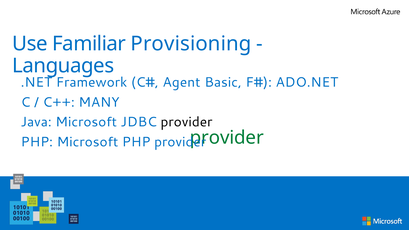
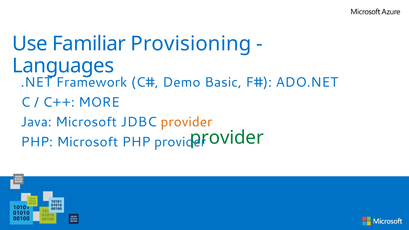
Agent: Agent -> Demo (181, 82)
MANY: MANY -> MORE (99, 102)
provider colour: black -> orange (187, 122)
